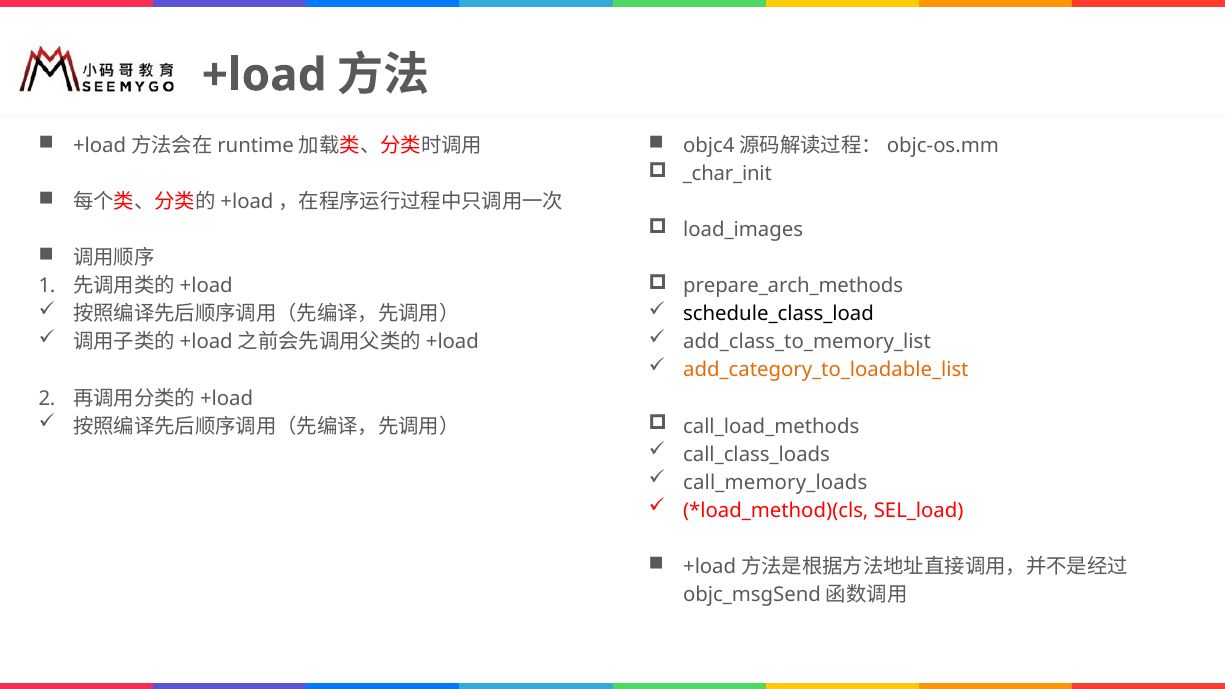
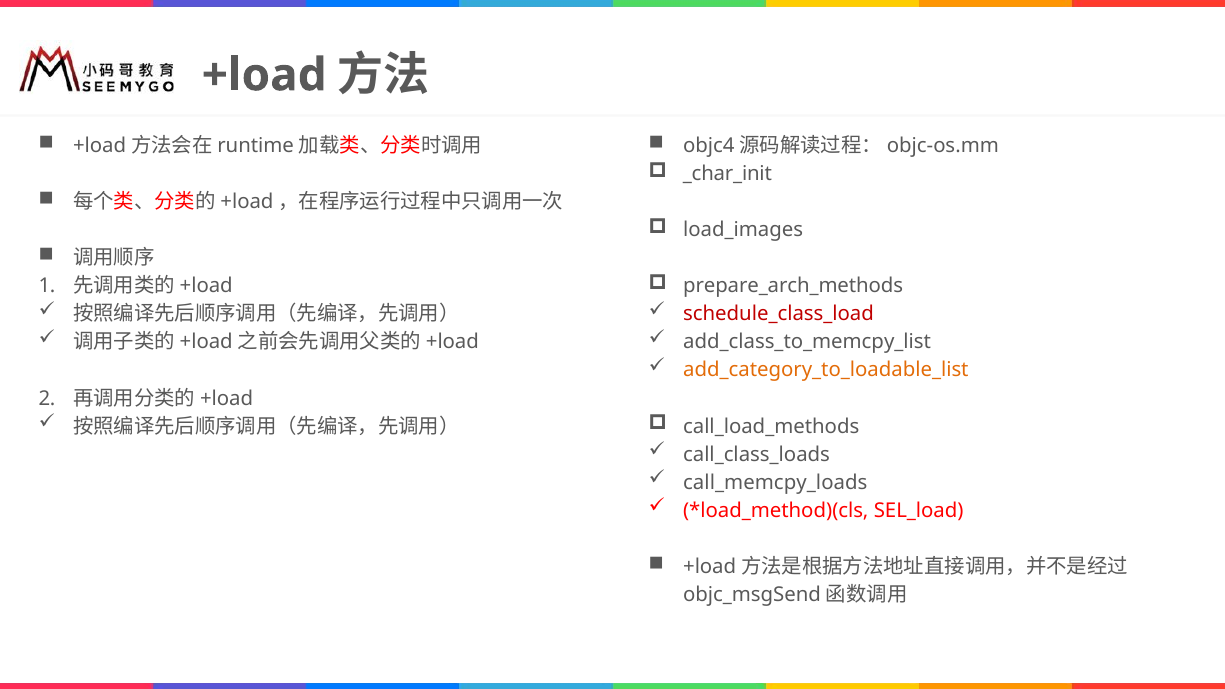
schedule_class_load colour: black -> red (779, 314)
add_class_to_memory_list: add_class_to_memory_list -> add_class_to_memcpy_list (807, 342)
call_memory_loads: call_memory_loads -> call_memcpy_loads (775, 483)
